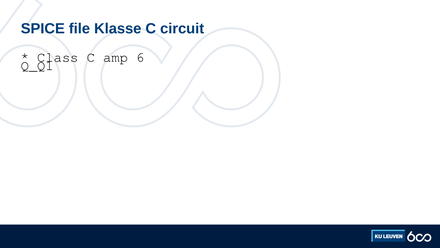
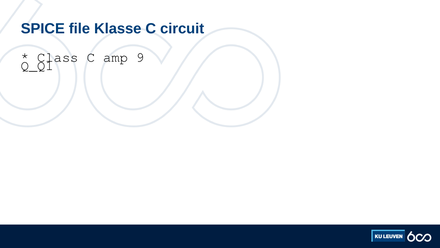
6: 6 -> 9 (140, 57)
